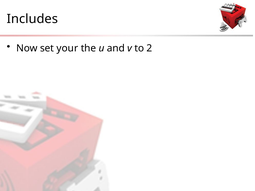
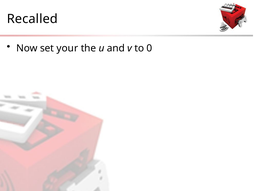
Includes: Includes -> Recalled (32, 19)
2: 2 -> 0 (149, 48)
